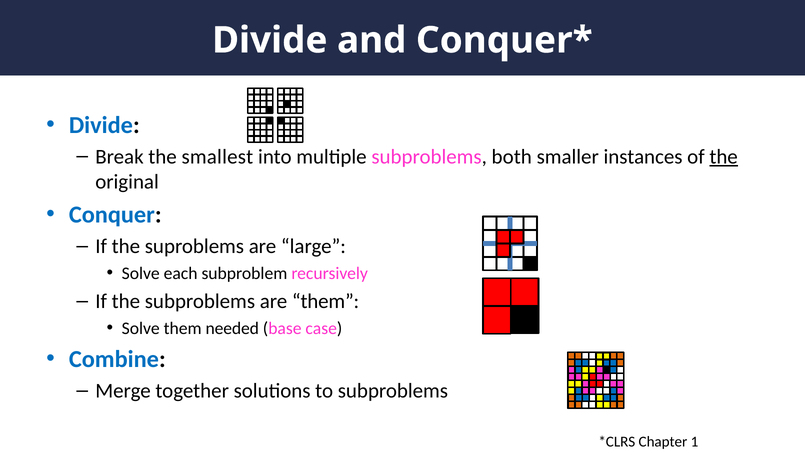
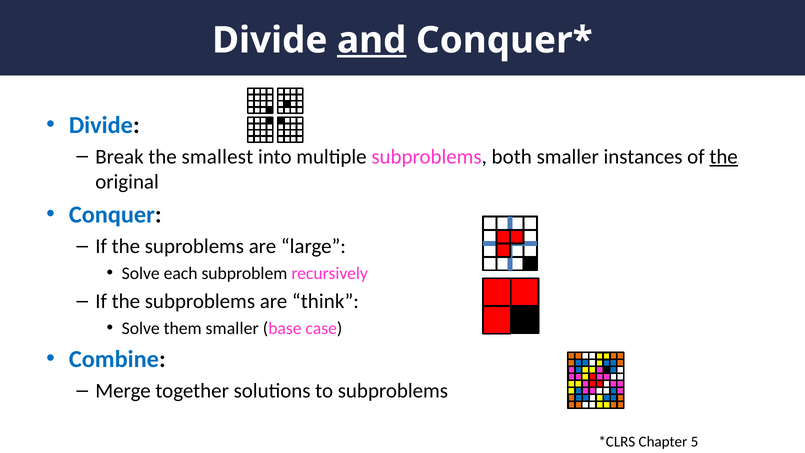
and underline: none -> present (372, 40)
are them: them -> think (325, 301)
them needed: needed -> smaller (232, 328)
1: 1 -> 5 (694, 441)
